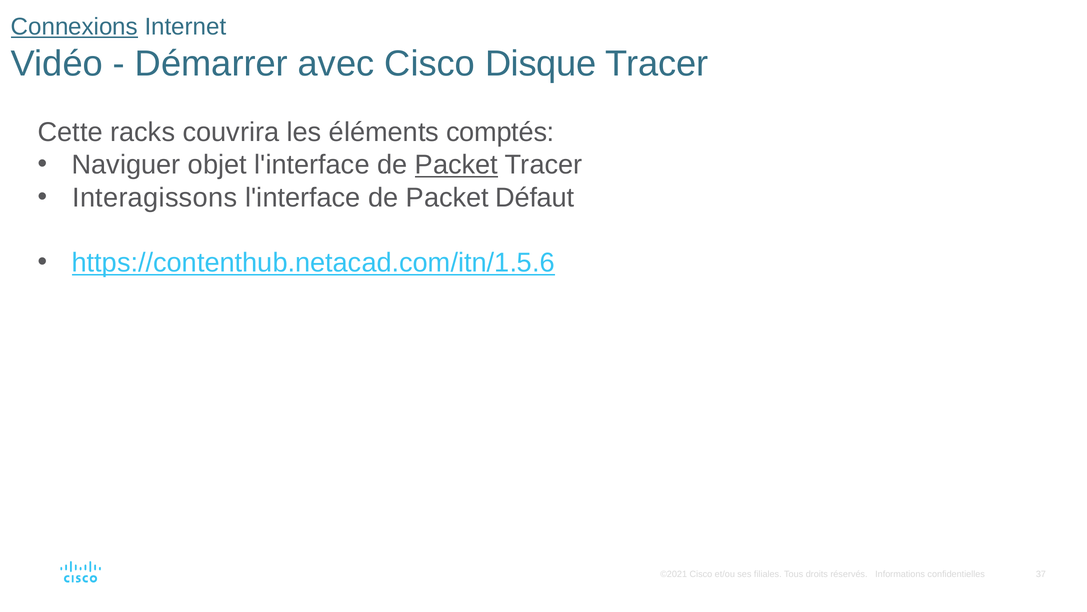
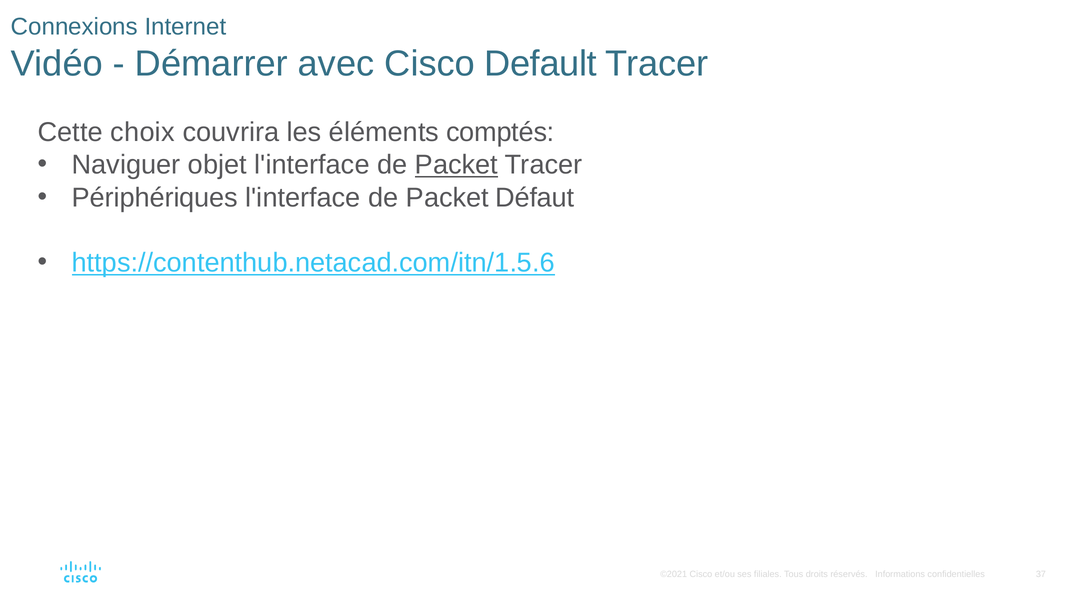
Connexions underline: present -> none (74, 27)
Disque: Disque -> Default (541, 64)
racks: racks -> choix (143, 132)
Interagissons: Interagissons -> Périphériques (155, 197)
